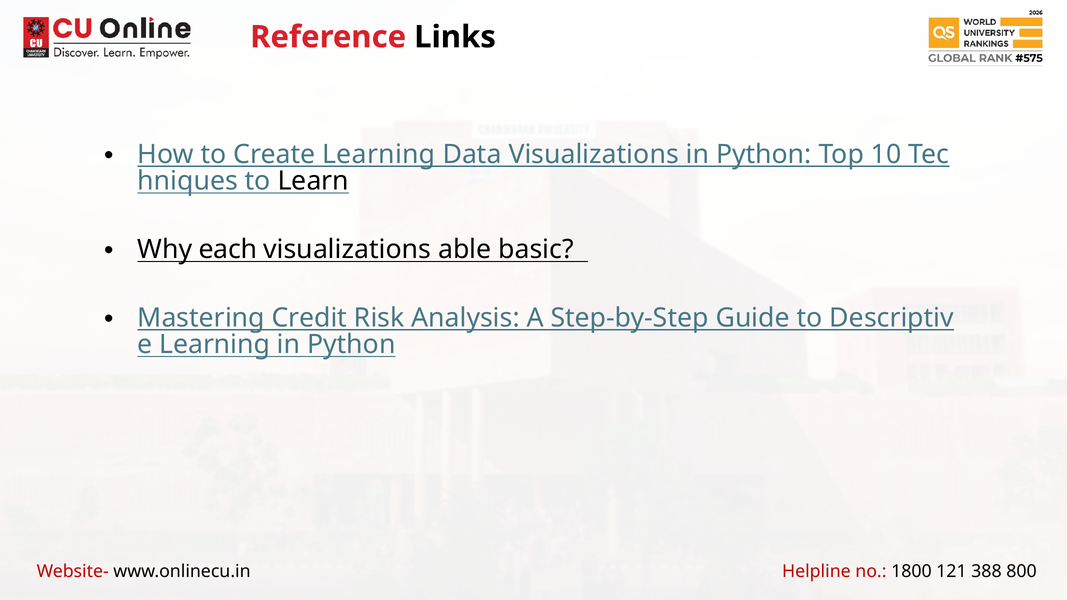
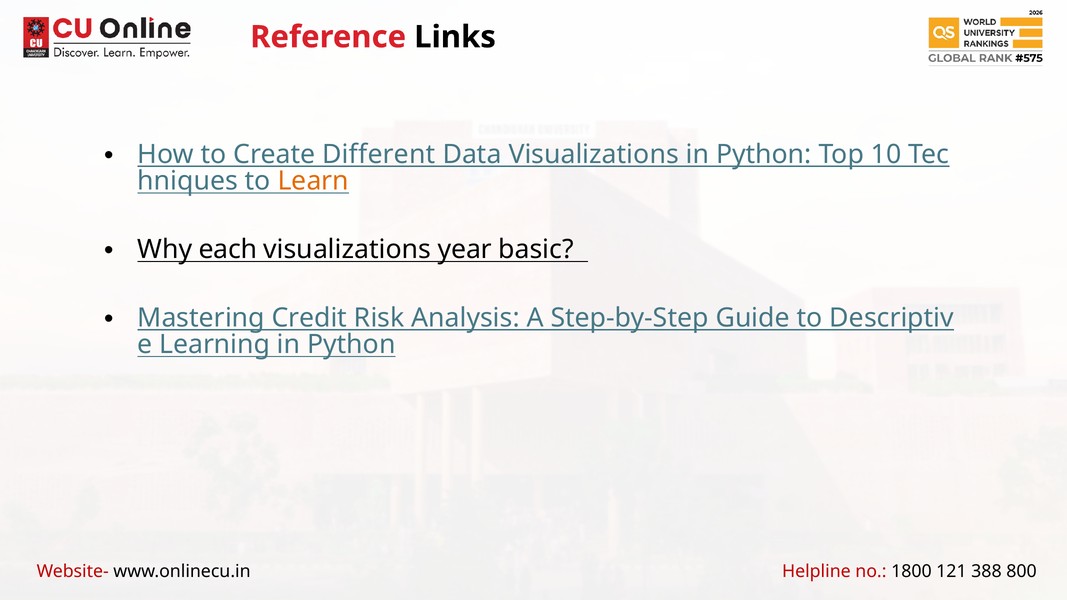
Create Learning: Learning -> Different (379, 154)
Learn colour: black -> orange (313, 181)
able: able -> year (465, 249)
